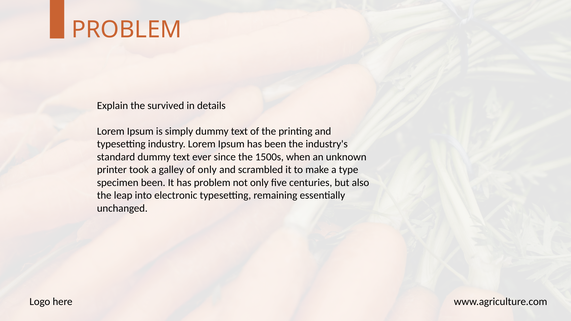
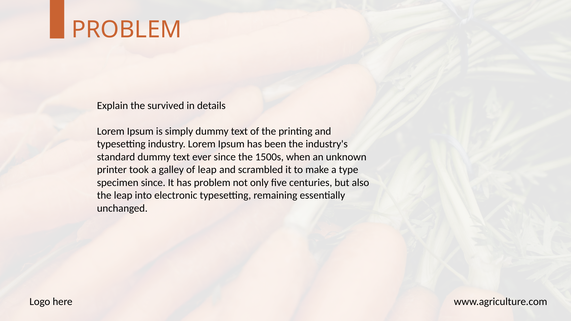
of only: only -> leap (207, 170)
specimen been: been -> since (153, 183)
